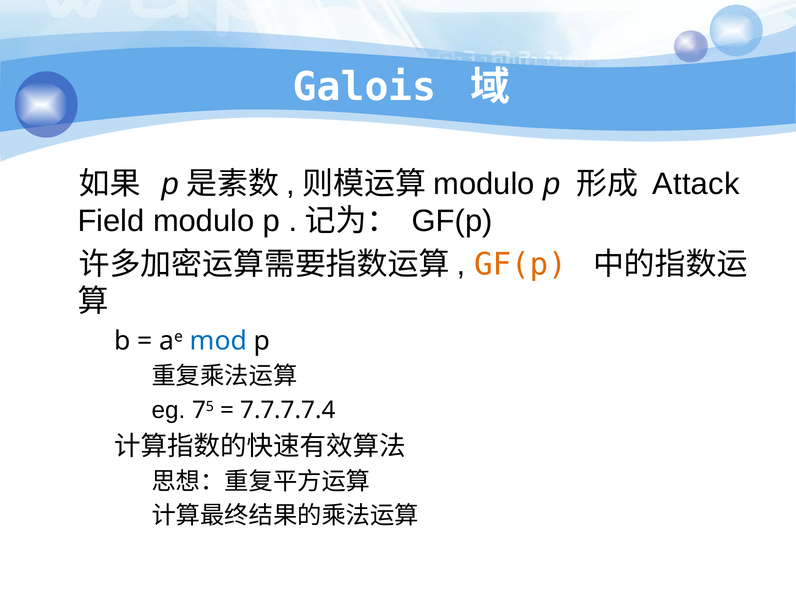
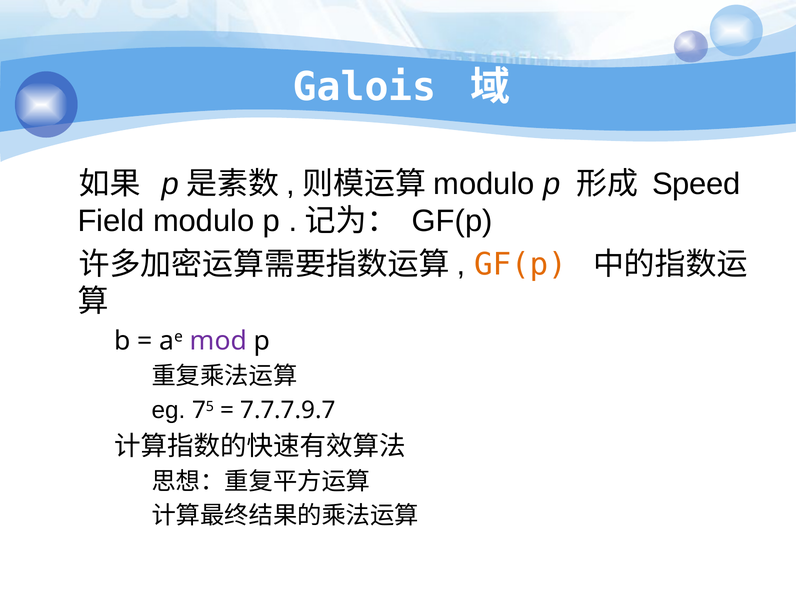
Attack: Attack -> Speed (696, 184)
mod colour: blue -> purple (218, 341)
7.7.7.7.4: 7.7.7.7.4 -> 7.7.7.9.7 (288, 410)
